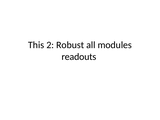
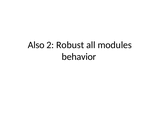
This: This -> Also (36, 45)
readouts: readouts -> behavior (79, 57)
